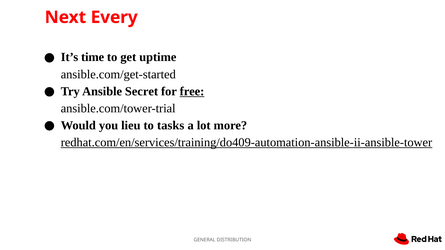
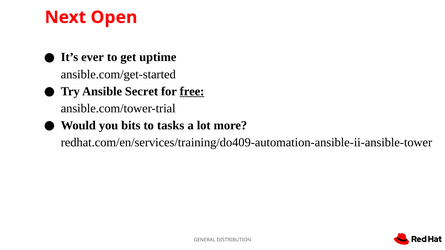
Every: Every -> Open (114, 17)
time: time -> ever (93, 57)
lieu: lieu -> bits (131, 126)
redhat.com/en/services/training/do409-automation-ansible-ii-ansible-tower underline: present -> none (246, 143)
